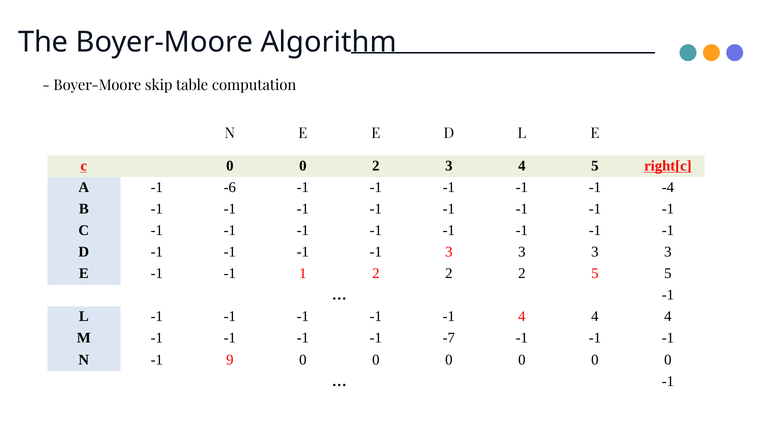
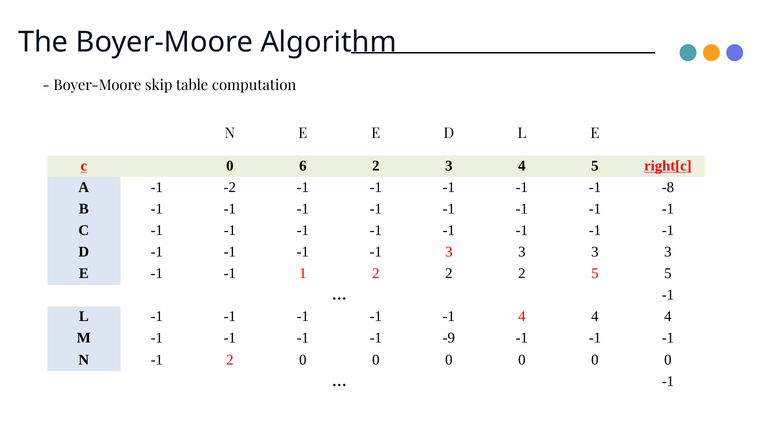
c 0 0: 0 -> 6 (303, 166)
-6: -6 -> -2 (230, 187)
-4: -4 -> -8 (668, 187)
-7: -7 -> -9 (449, 338)
-1 9: 9 -> 2 (230, 360)
